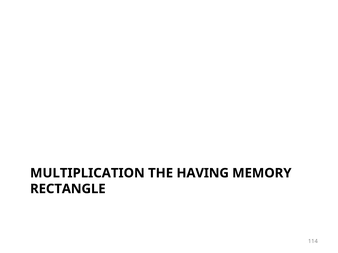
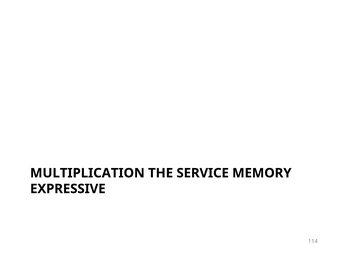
HAVING: HAVING -> SERVICE (203, 173)
RECTANGLE: RECTANGLE -> EXPRESSIVE (68, 189)
